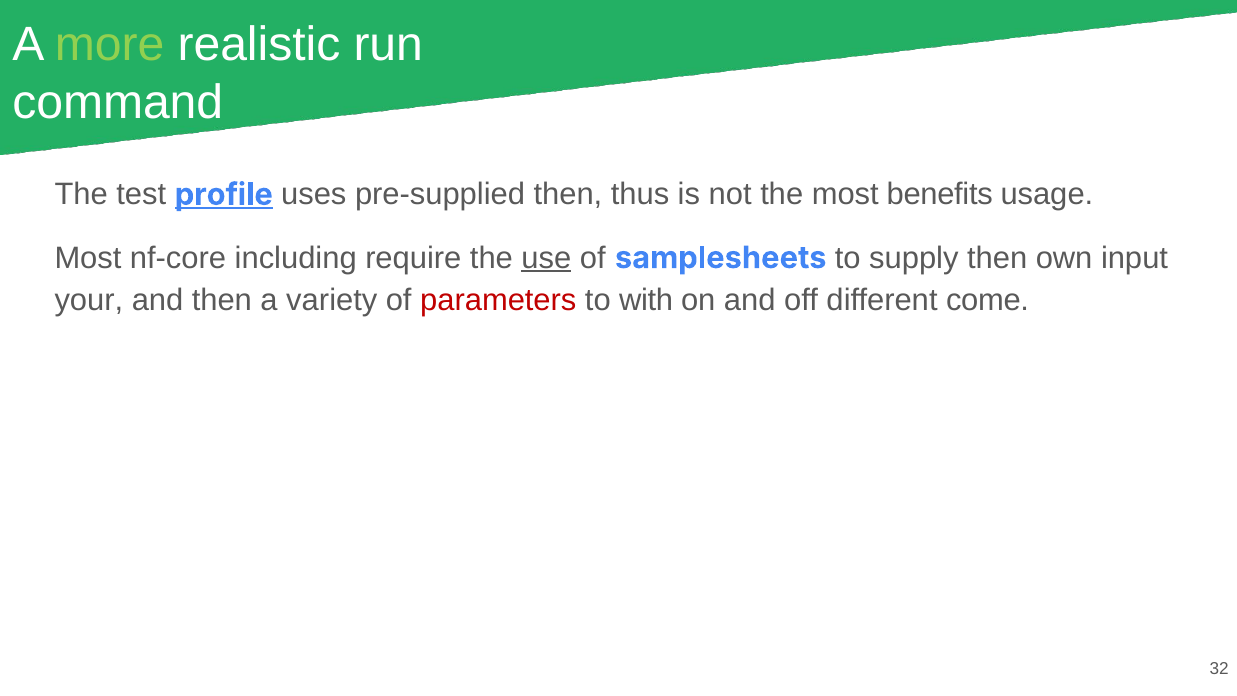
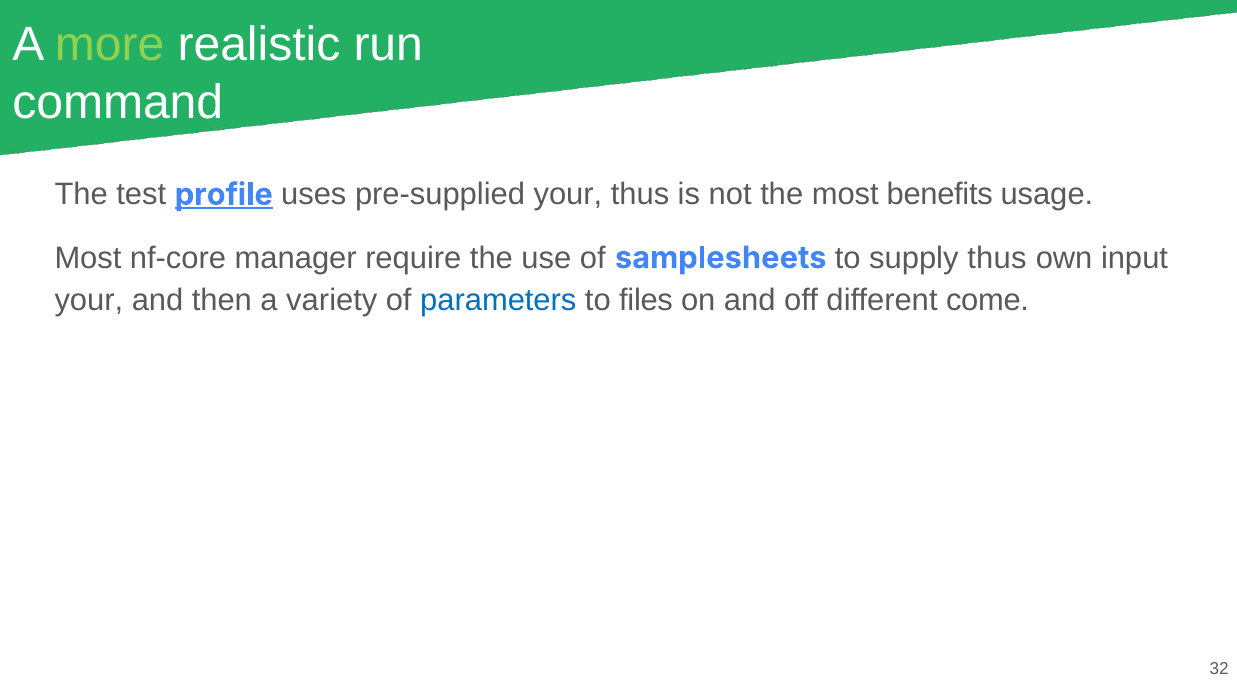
pre-supplied then: then -> your (568, 195)
including: including -> manager (296, 258)
use underline: present -> none (546, 258)
supply then: then -> thus (997, 258)
parameters colour: red -> blue (498, 300)
with: with -> files (646, 300)
